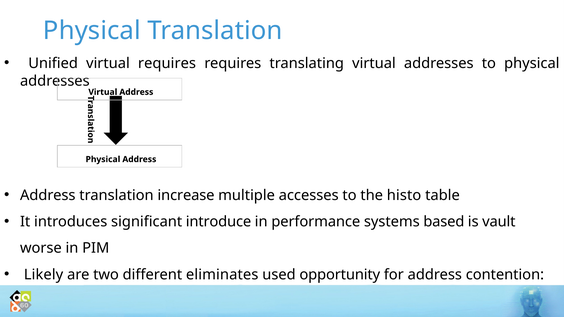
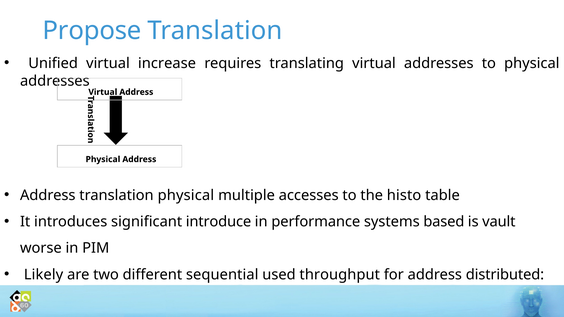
Physical: Physical -> Propose (92, 31)
virtual requires: requires -> increase (167, 63)
translation increase: increase -> physical (186, 195)
eliminates: eliminates -> sequential (222, 275)
opportunity: opportunity -> throughput (340, 275)
contention: contention -> distributed (505, 275)
